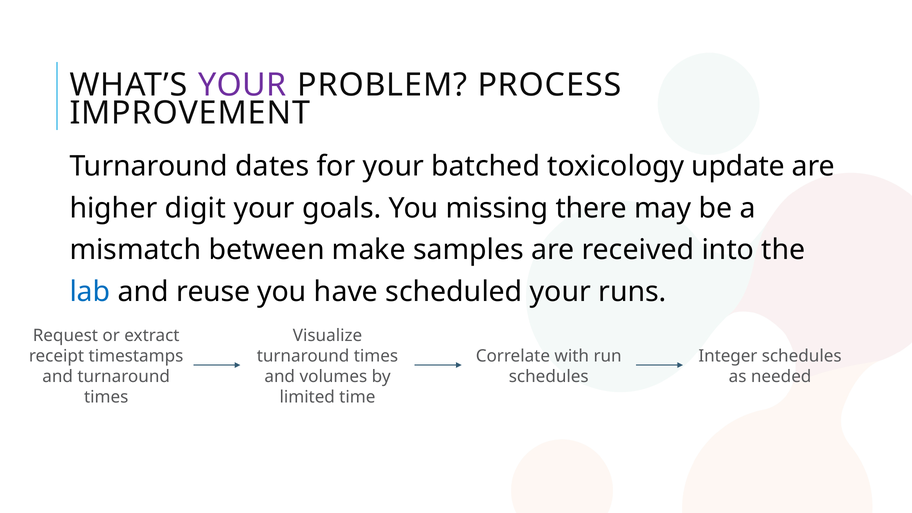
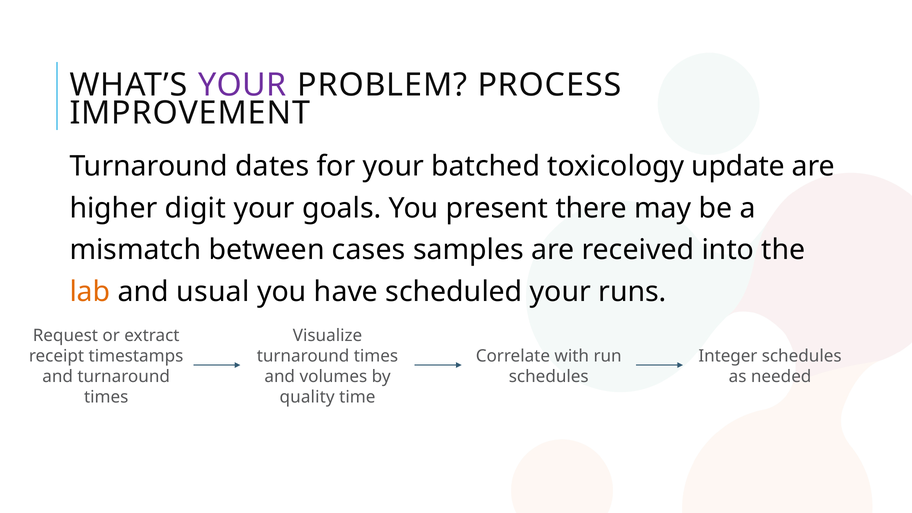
missing: missing -> present (497, 208)
make: make -> cases (369, 250)
lab colour: blue -> orange (90, 292)
reuse: reuse -> usual (213, 292)
limited: limited -> quality (307, 397)
